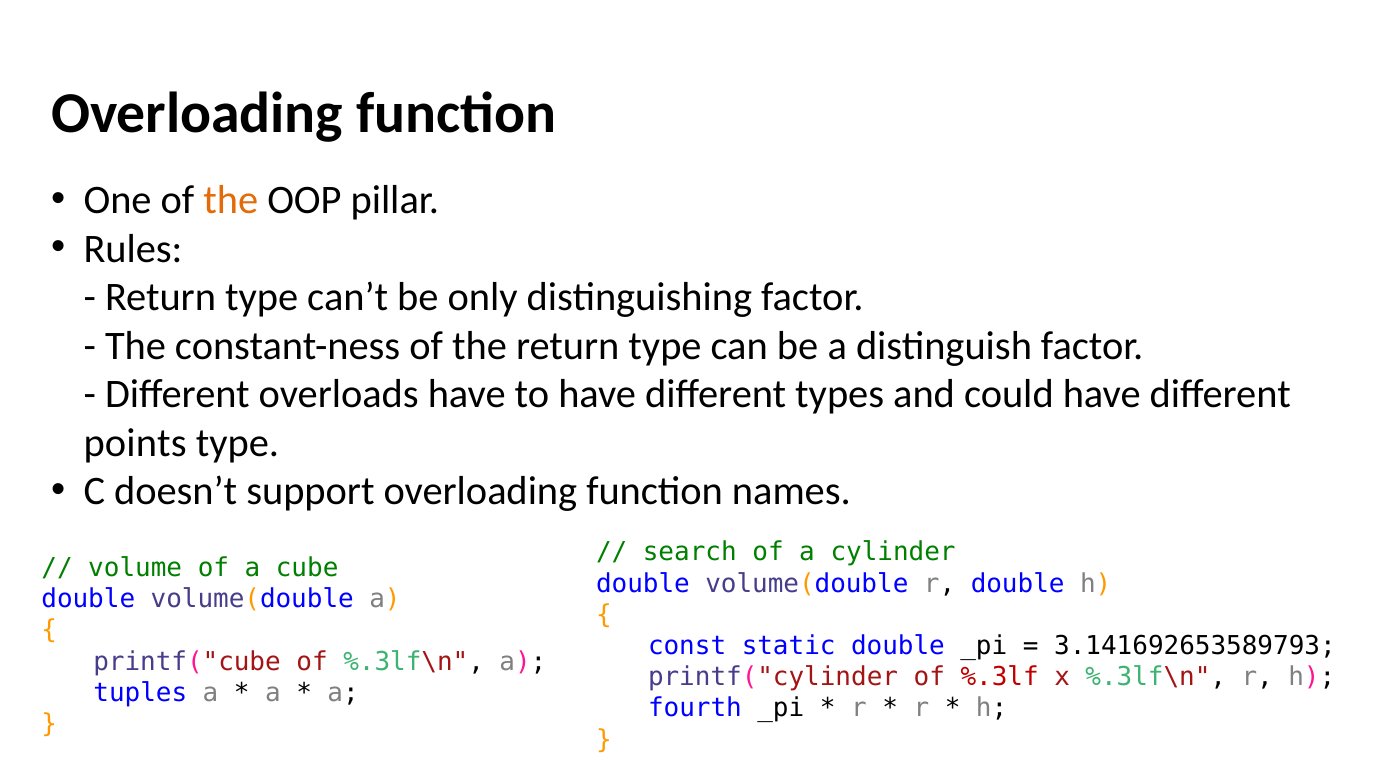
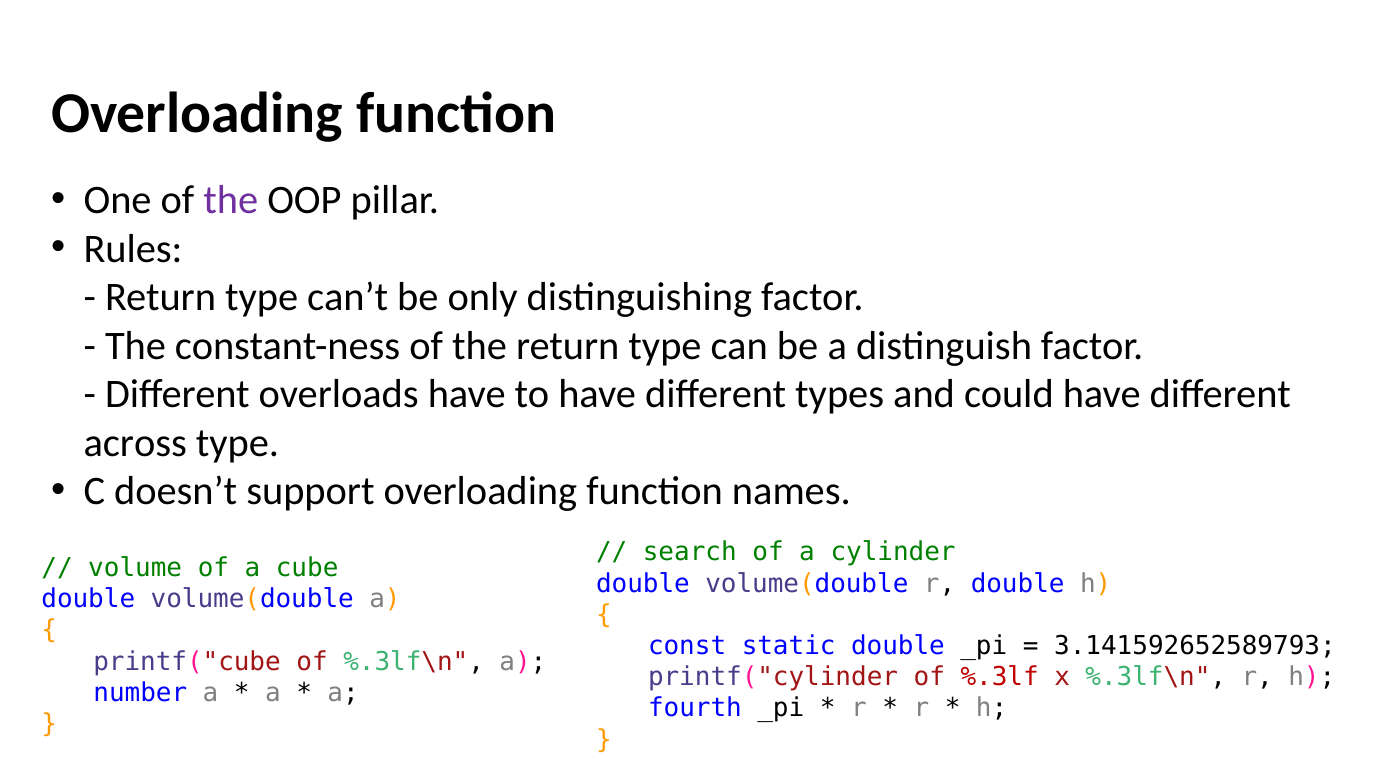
the colour: orange -> purple (231, 200)
points: points -> across (135, 443)
3.141692653589793: 3.141692653589793 -> 3.141592652589793 (1195, 646)
tuples: tuples -> number (140, 692)
